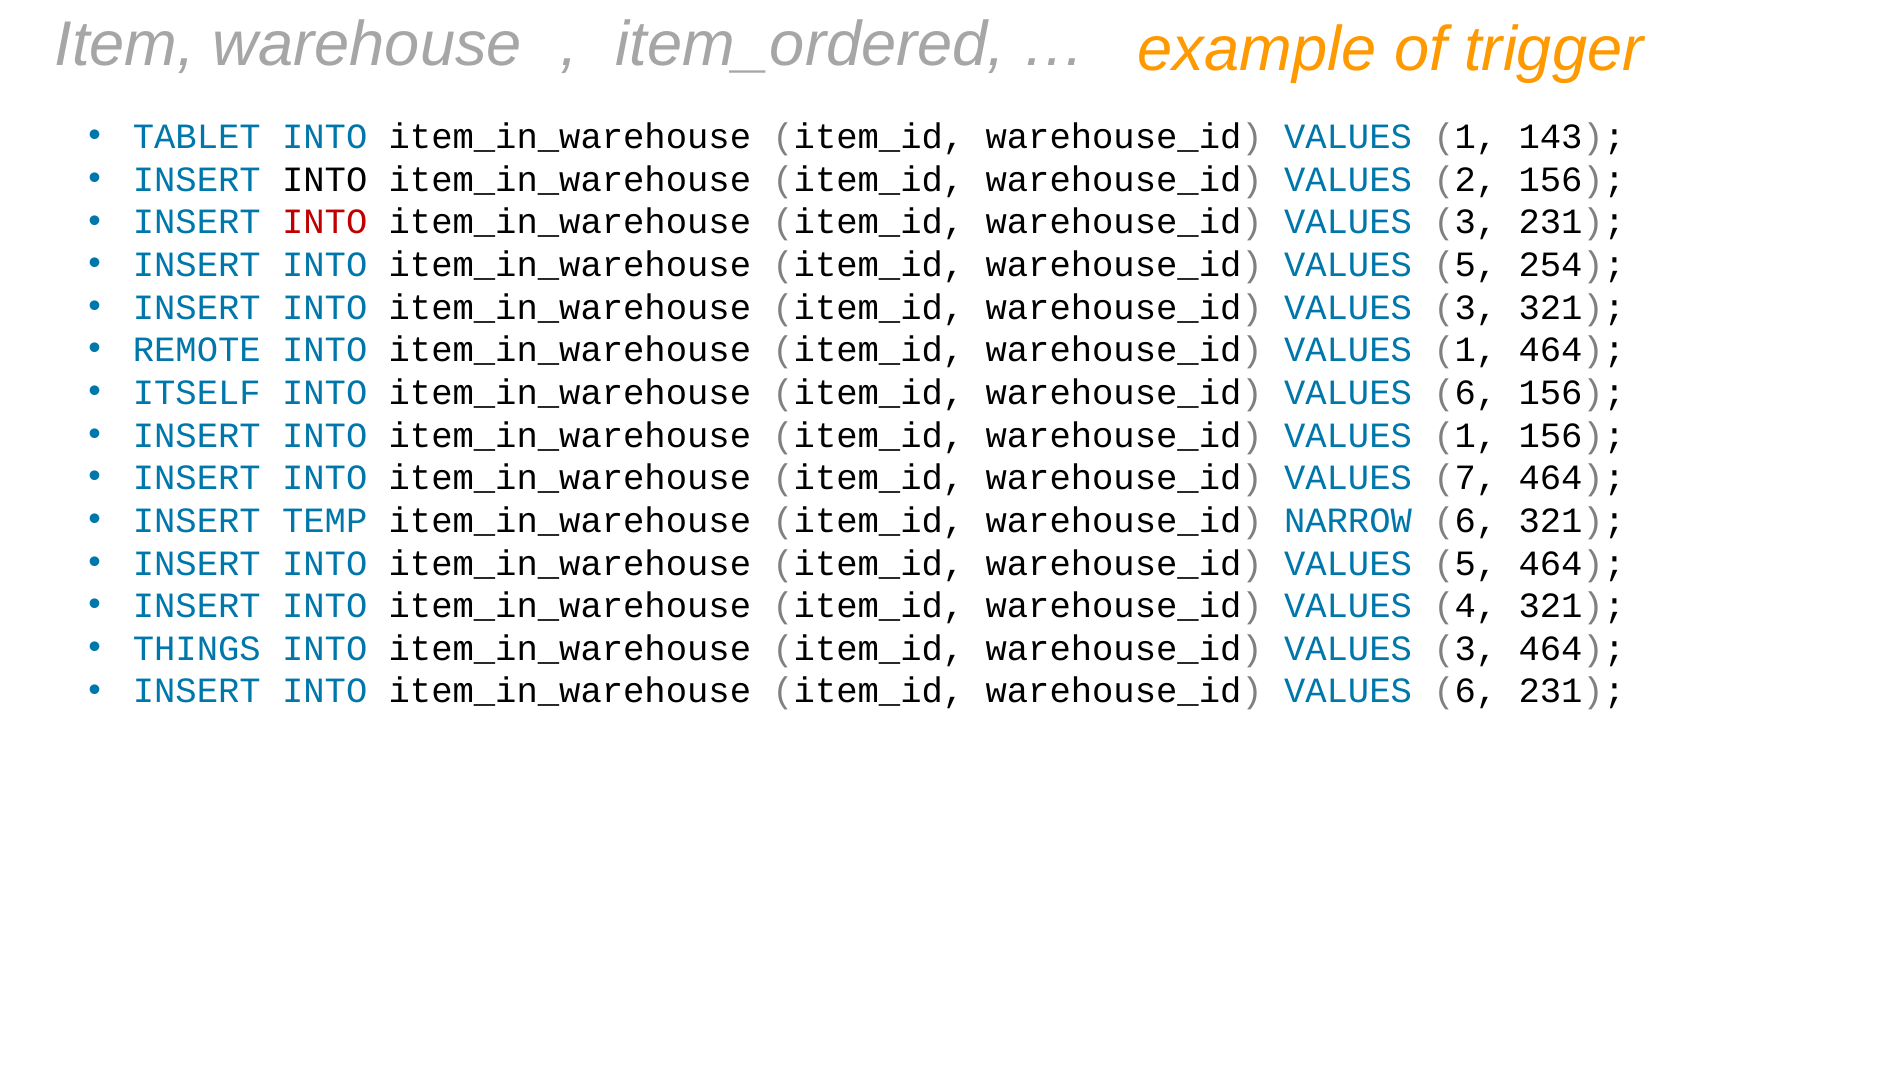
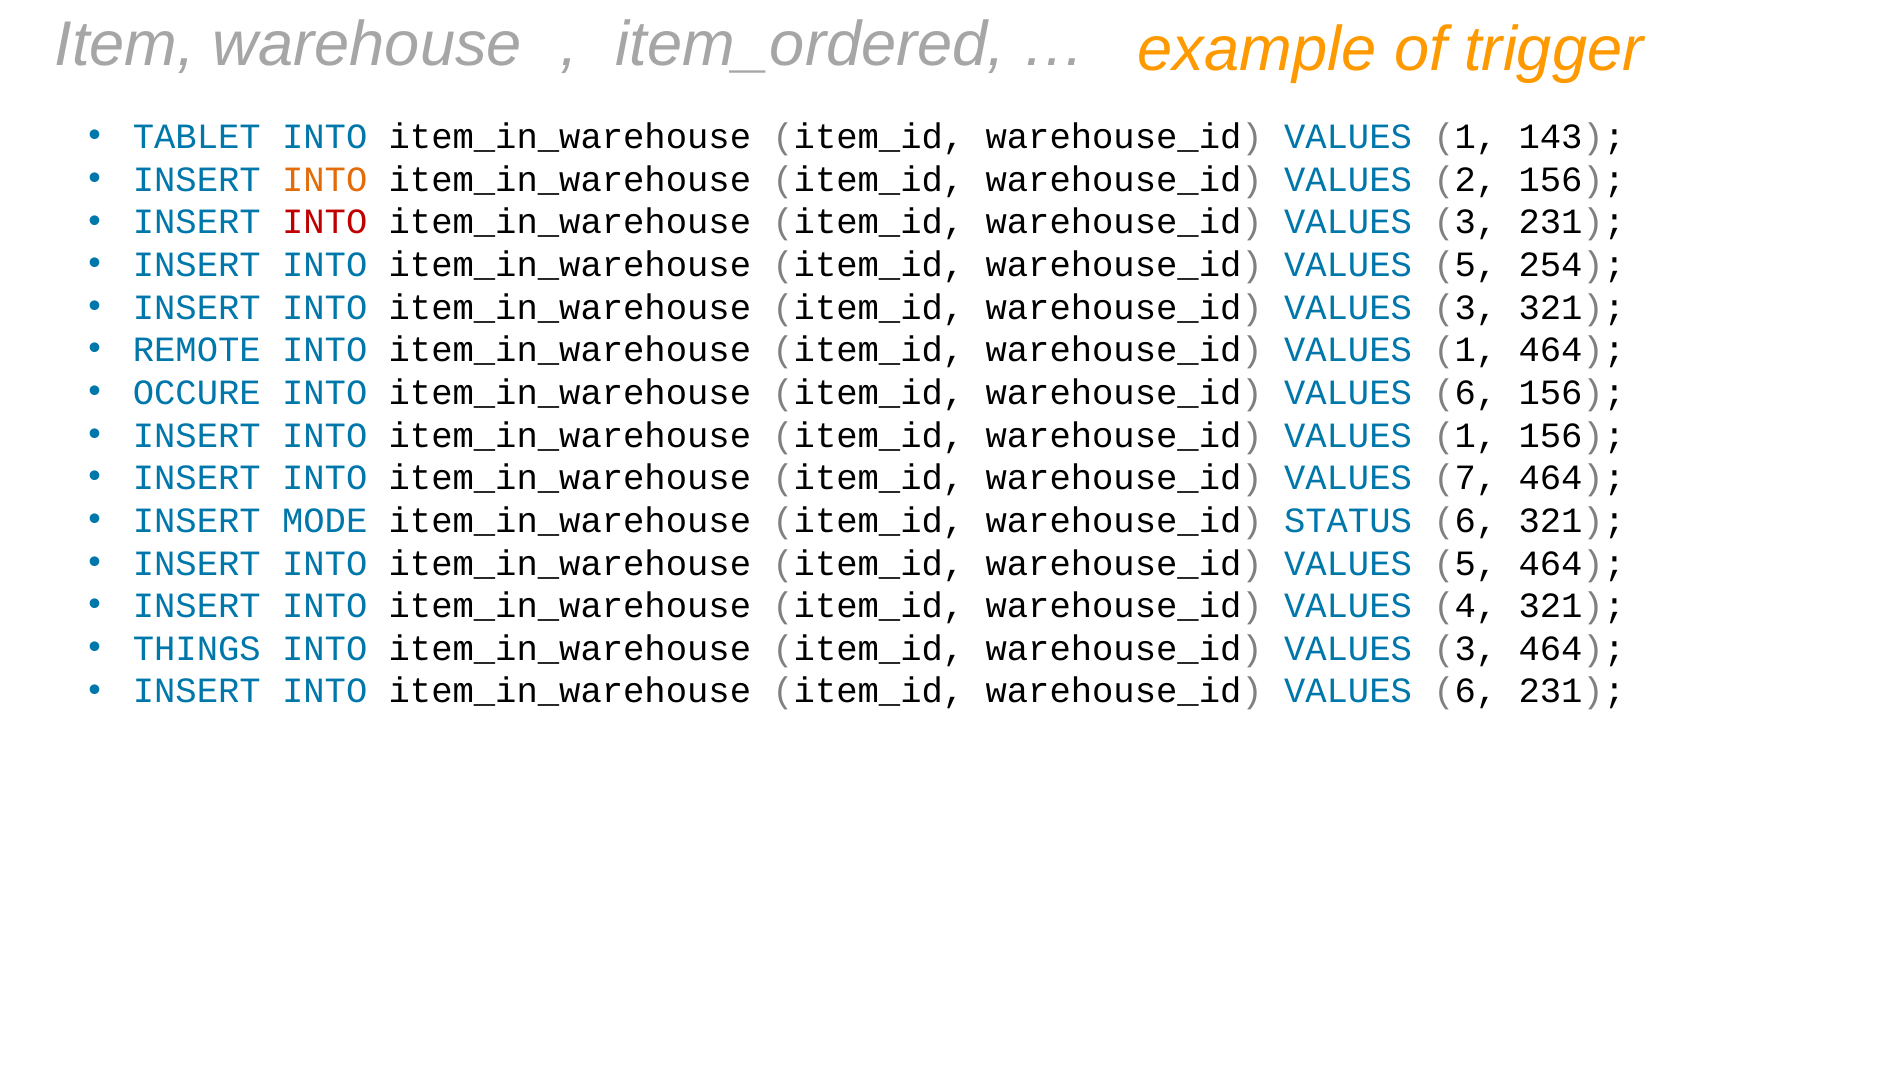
INTO colour: black -> orange (325, 180)
ITSELF: ITSELF -> OCCURE (197, 393)
TEMP: TEMP -> MODE (325, 521)
NARROW: NARROW -> STATUS (1348, 521)
